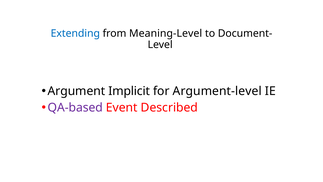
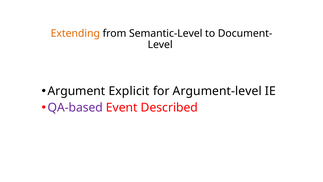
Extending colour: blue -> orange (75, 33)
Meaning-Level: Meaning-Level -> Semantic-Level (166, 33)
Implicit: Implicit -> Explicit (129, 91)
